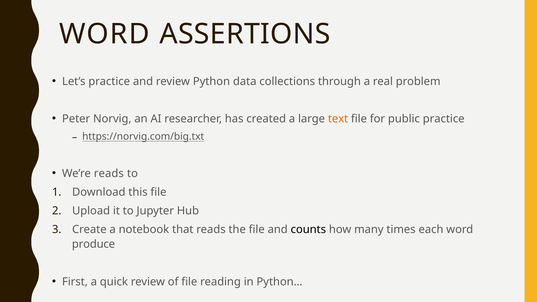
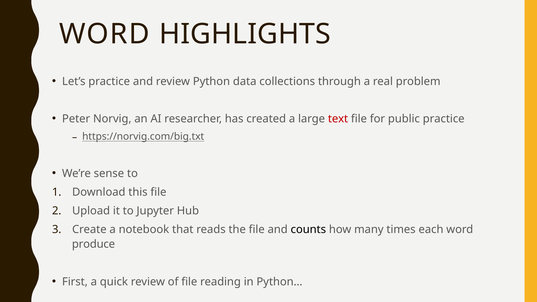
ASSERTIONS: ASSERTIONS -> HIGHLIGHTS (245, 34)
text colour: orange -> red (338, 119)
We’re reads: reads -> sense (109, 174)
